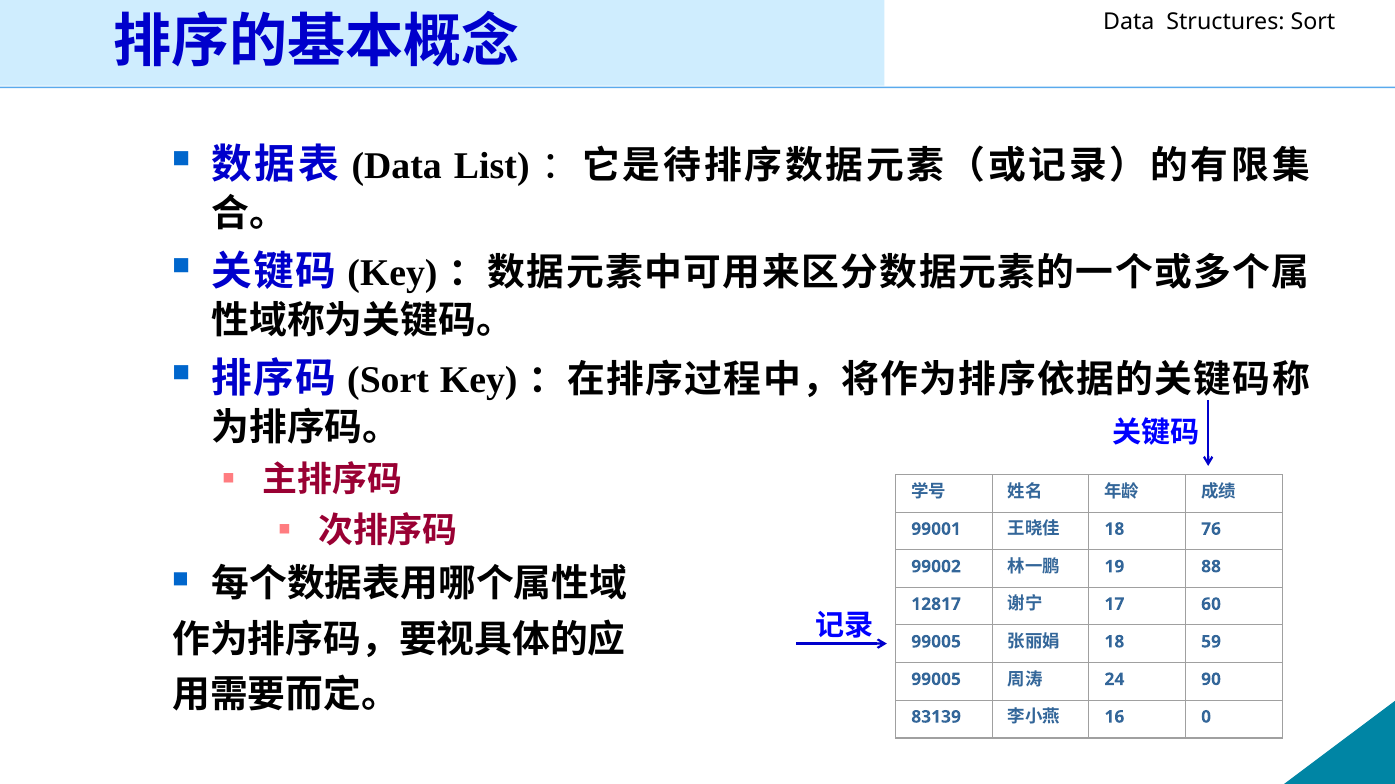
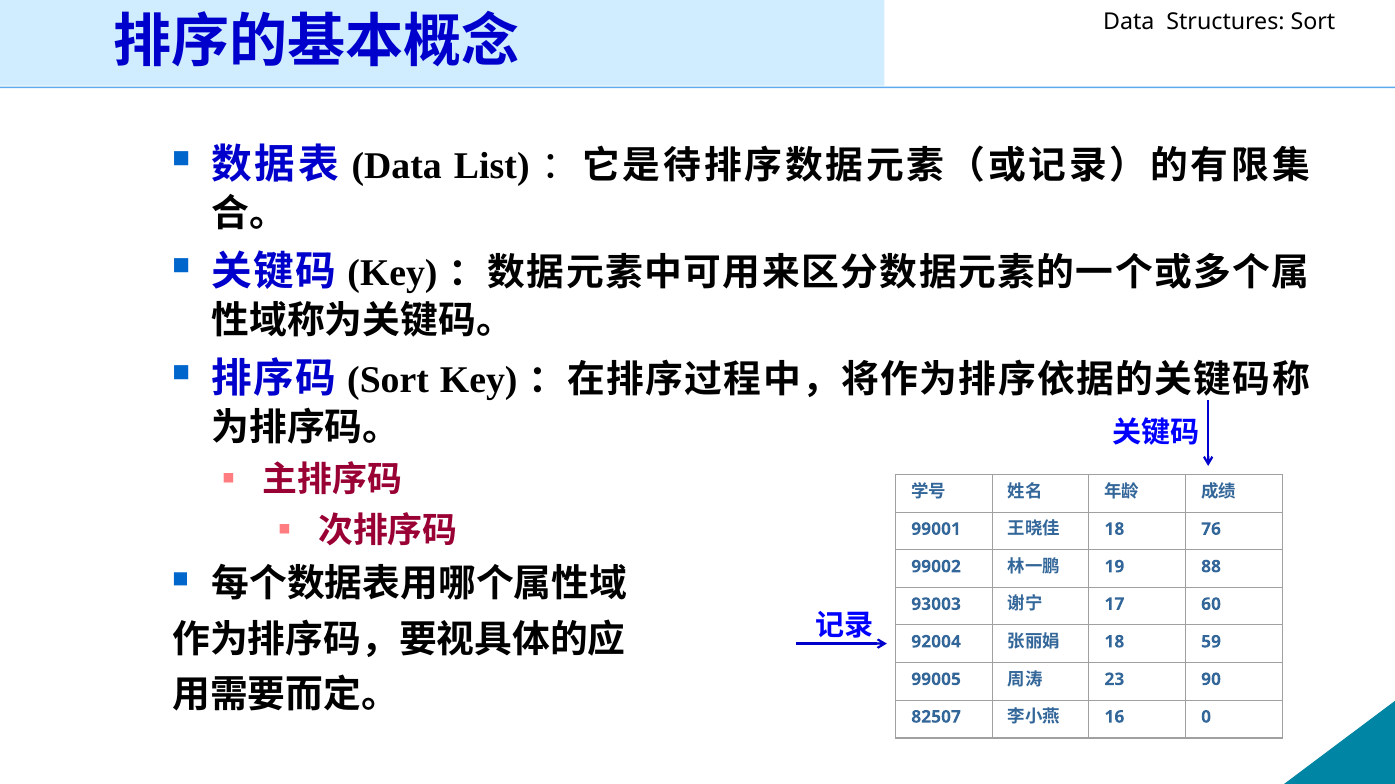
12817: 12817 -> 93003 (936, 605)
99005: 99005 -> 92004 (936, 642)
24: 24 -> 23 (1114, 680)
83139: 83139 -> 82507 (936, 717)
